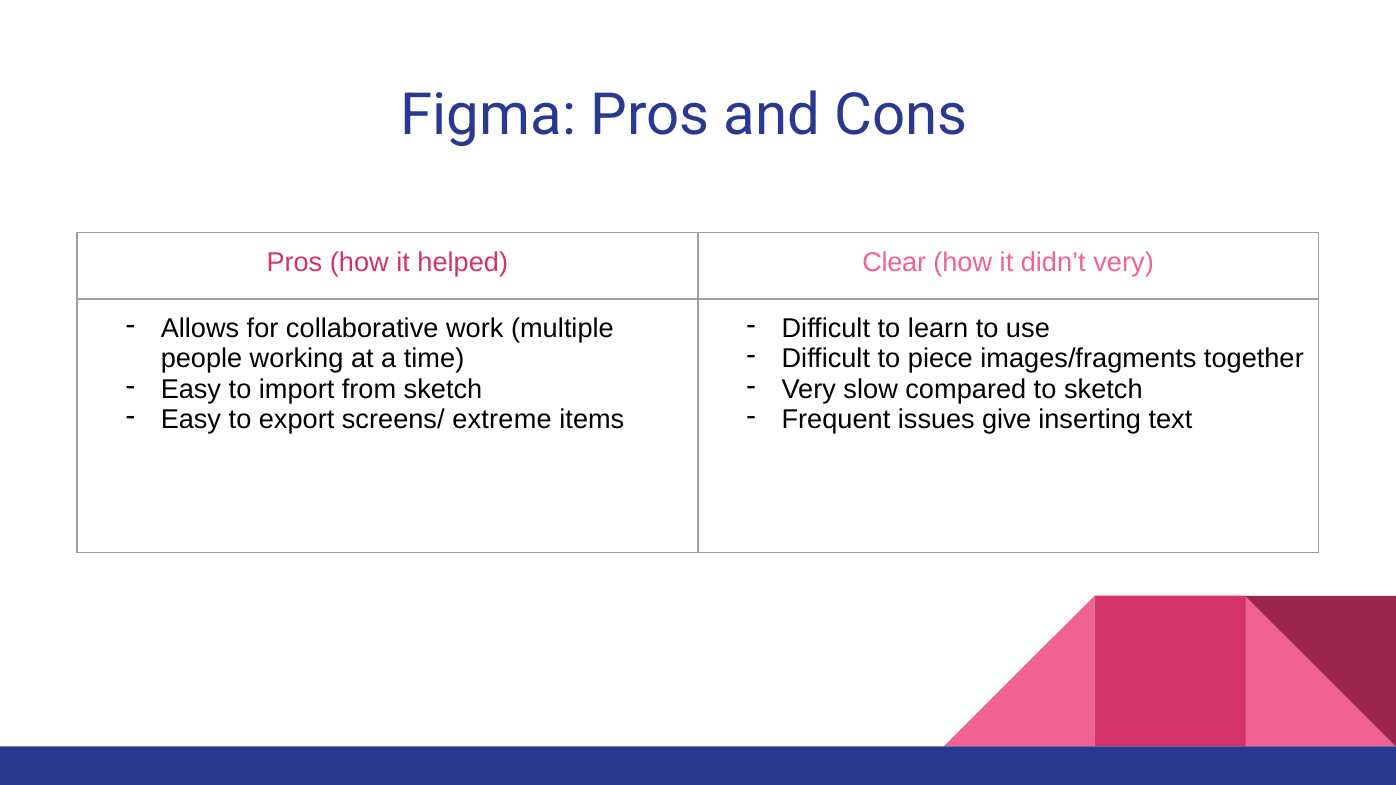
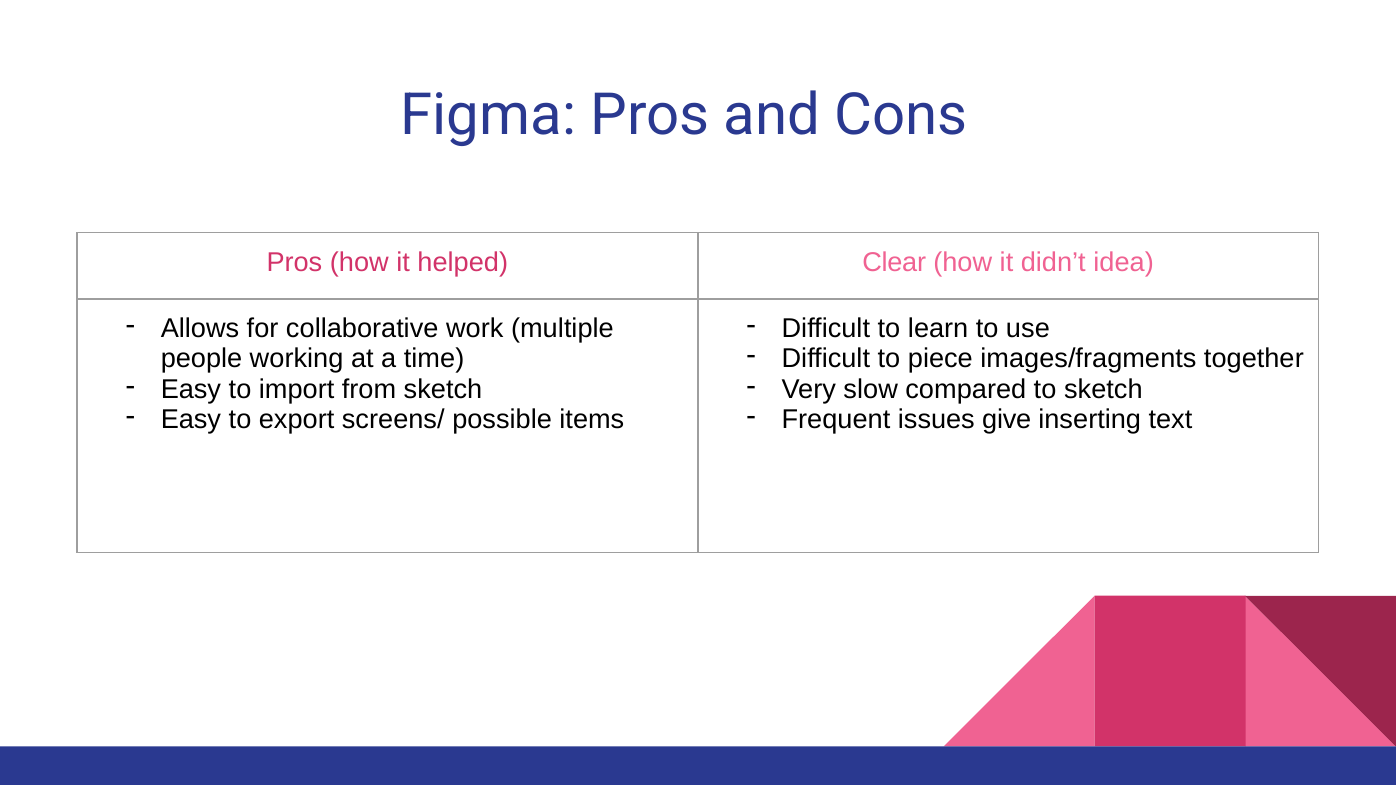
didn’t very: very -> idea (1124, 262)
extreme: extreme -> possible (502, 420)
